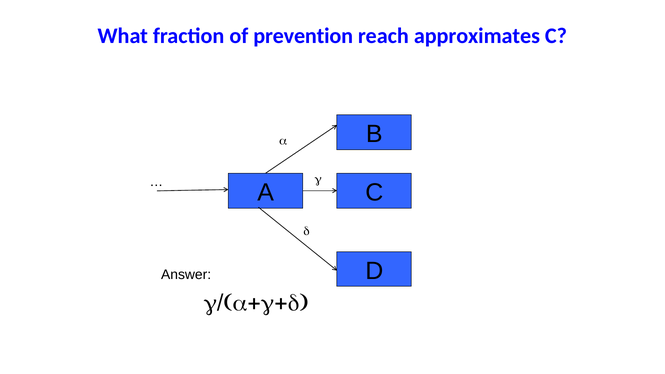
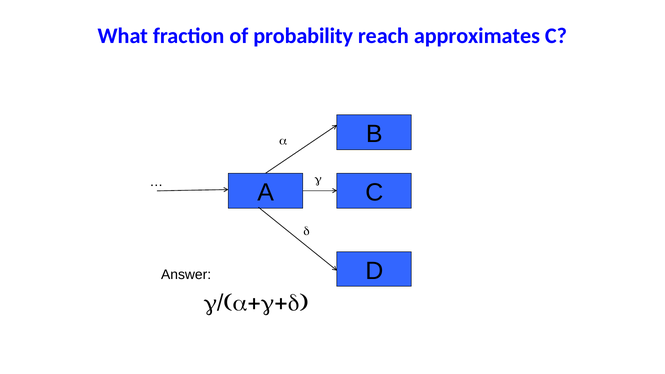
prevention: prevention -> probability (303, 36)
